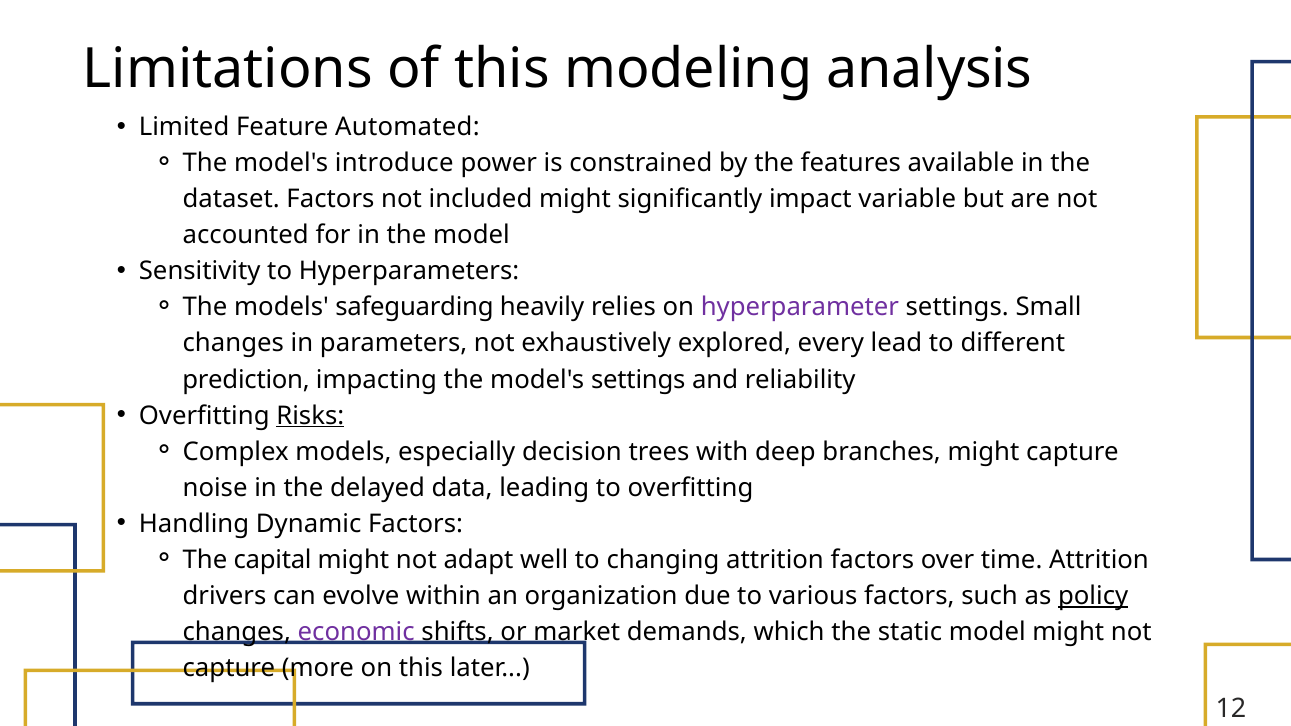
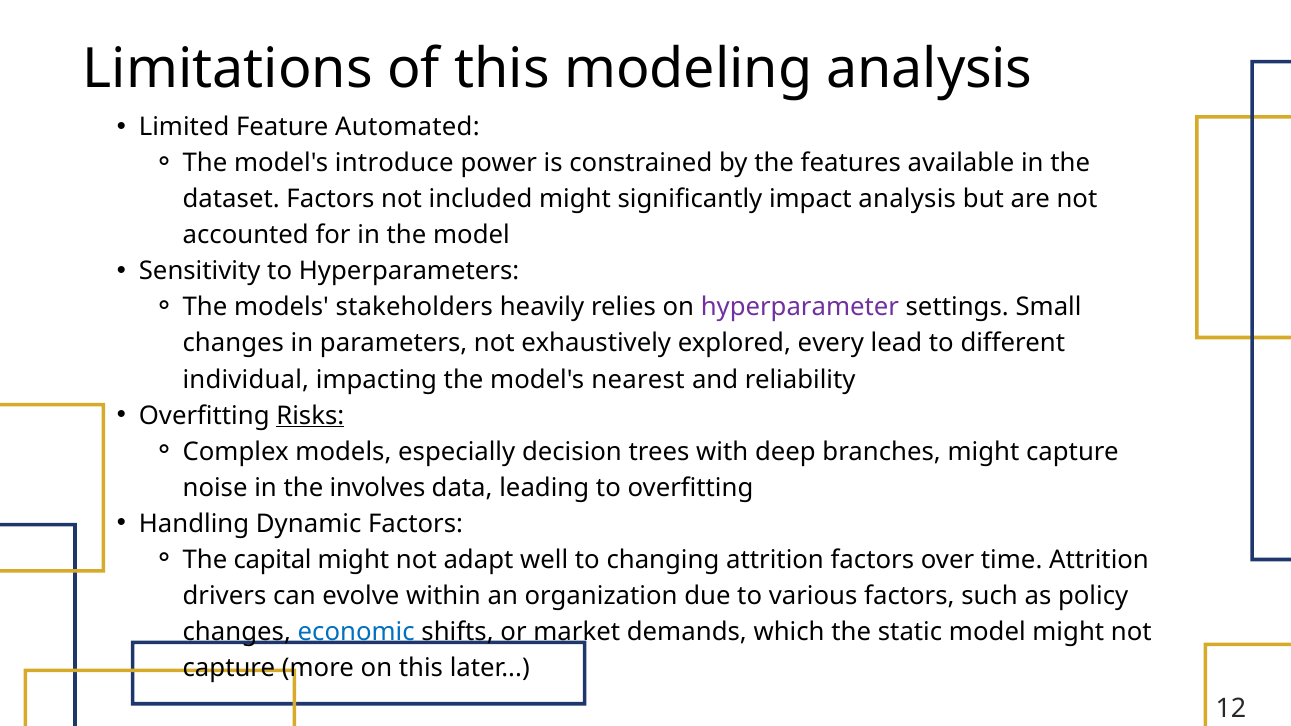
impact variable: variable -> analysis (907, 199)
safeguarding: safeguarding -> stakeholders (414, 308)
prediction: prediction -> individual (246, 380)
model's settings: settings -> nearest (638, 380)
delayed: delayed -> involves (378, 488)
policy underline: present -> none (1093, 596)
economic colour: purple -> blue (356, 632)
